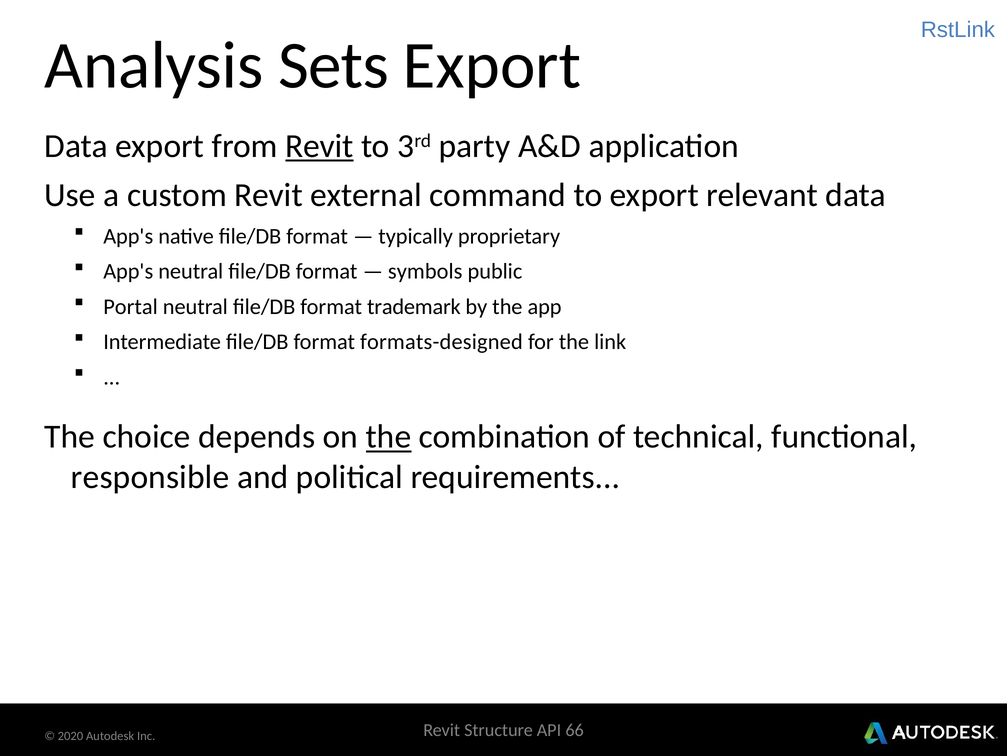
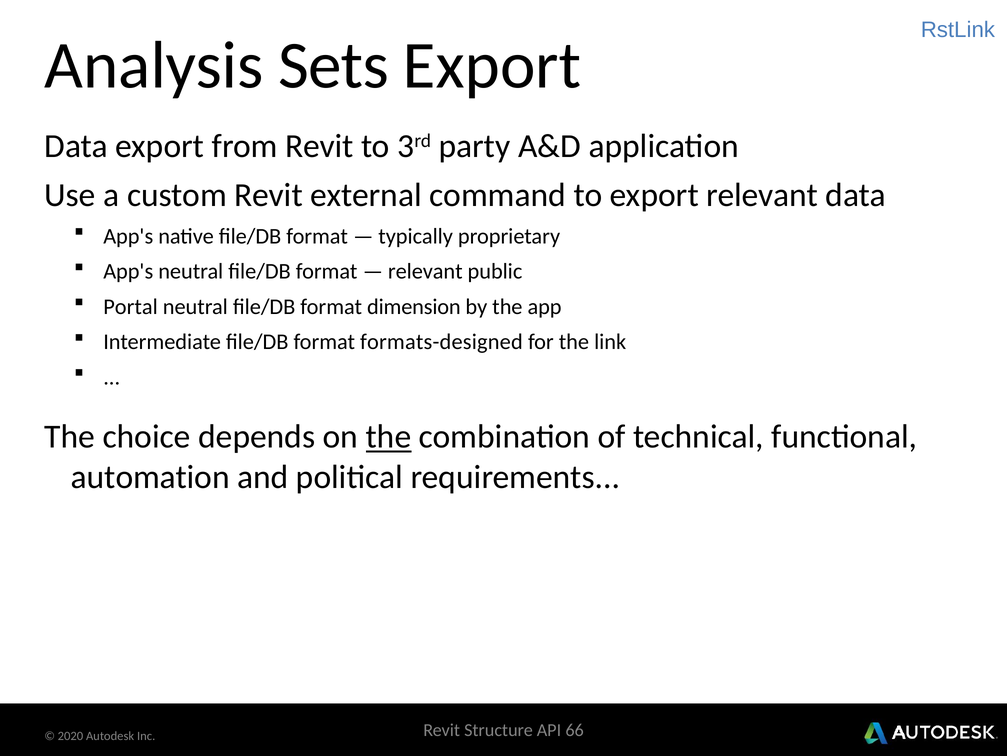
Revit underline: present -> none (319, 146)
symbols: symbols -> relevant (425, 271)
trademark: trademark -> dimension (414, 306)
responsible: responsible -> automation (150, 477)
